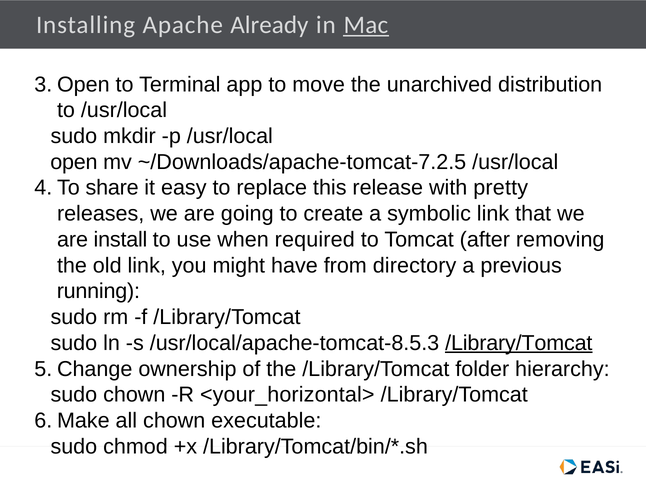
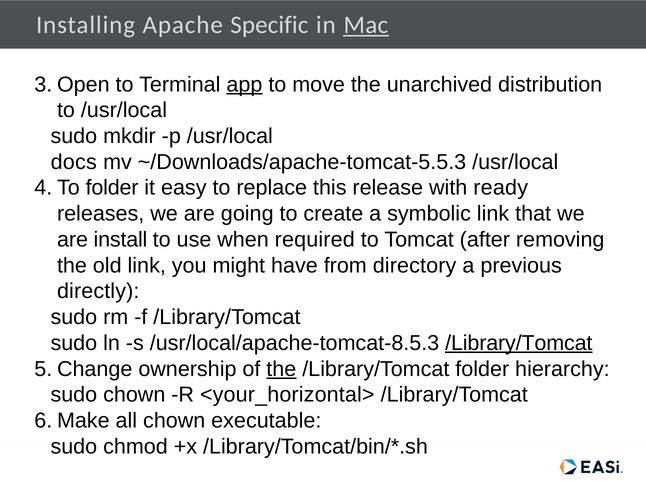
Already: Already -> Specific (269, 25)
app underline: none -> present (244, 84)
open: open -> docs (74, 162)
~/Downloads/apache-tomcat-7.2.5: ~/Downloads/apache-tomcat-7.2.5 -> ~/Downloads/apache-tomcat-5.5.3 (302, 162)
share: share -> folder (112, 188)
pretty: pretty -> ready (501, 188)
running: running -> directly (98, 291)
the underline: none -> present (281, 369)
